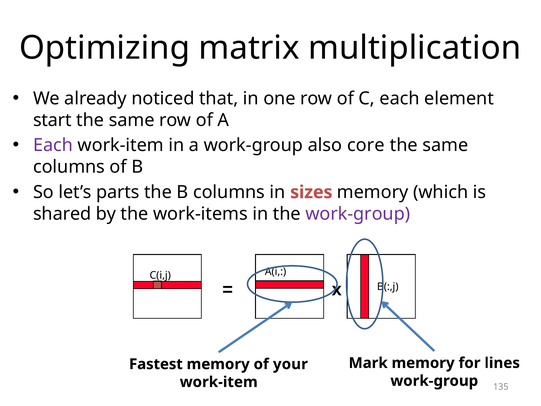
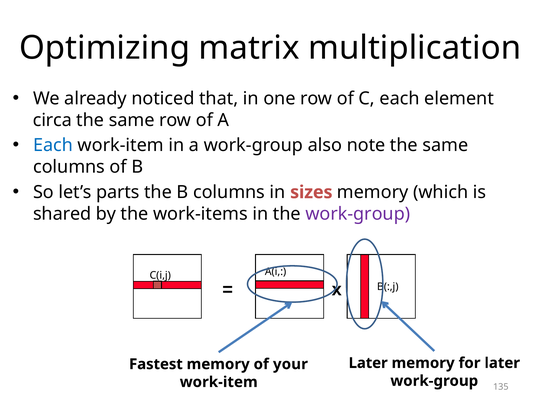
start: start -> circa (52, 120)
Each colour: purple -> blue (53, 145)
core: core -> note (366, 145)
Mark: Mark -> Later (368, 363)
for lines: lines -> later (502, 363)
